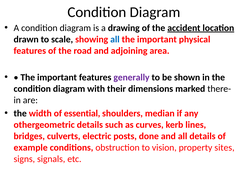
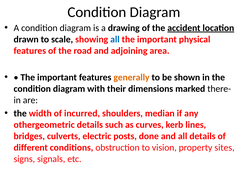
generally colour: purple -> orange (131, 77)
essential: essential -> incurred (82, 113)
example: example -> different (31, 148)
